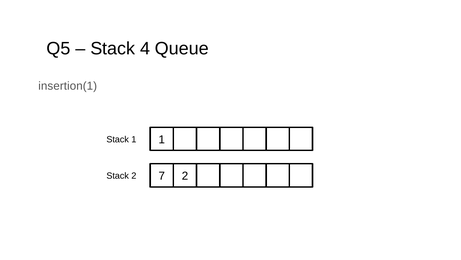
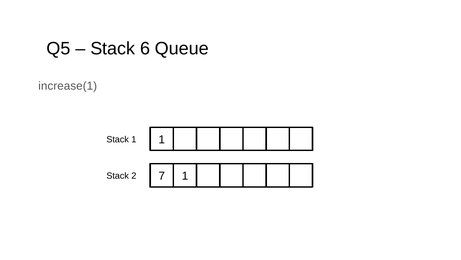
4: 4 -> 6 (145, 49)
insertion(1: insertion(1 -> increase(1 (68, 86)
7 2: 2 -> 1 (185, 176)
